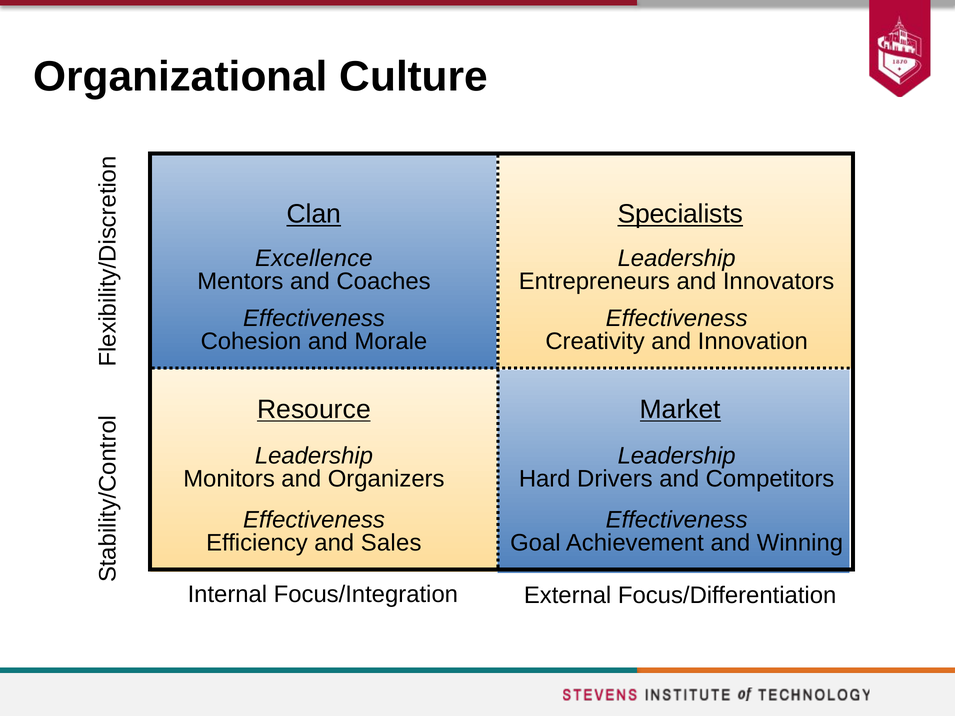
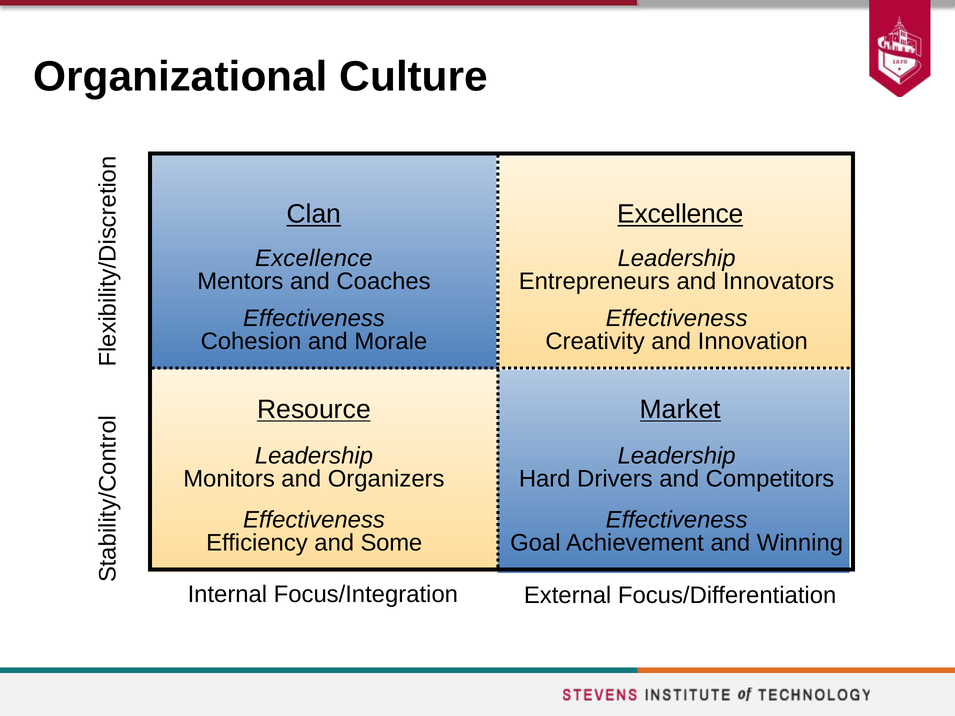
Clan Specialists: Specialists -> Excellence (680, 214)
Sales: Sales -> Some (391, 543)
